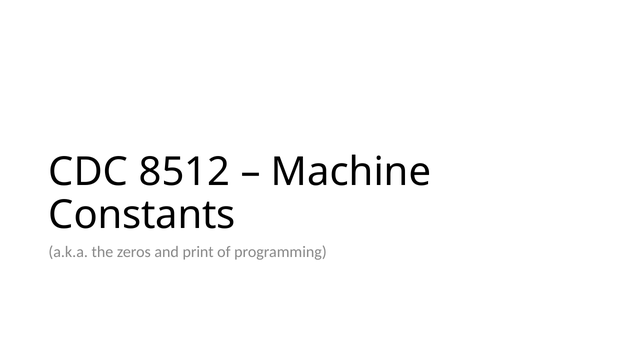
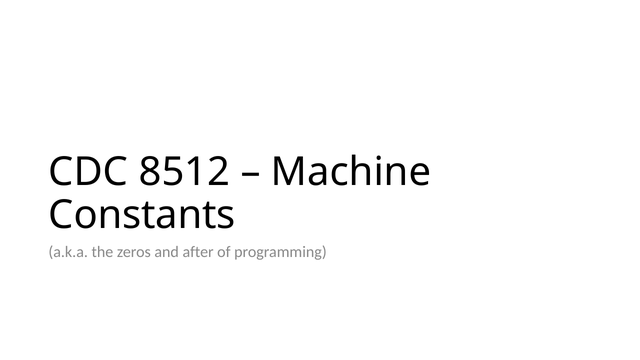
print: print -> after (198, 252)
